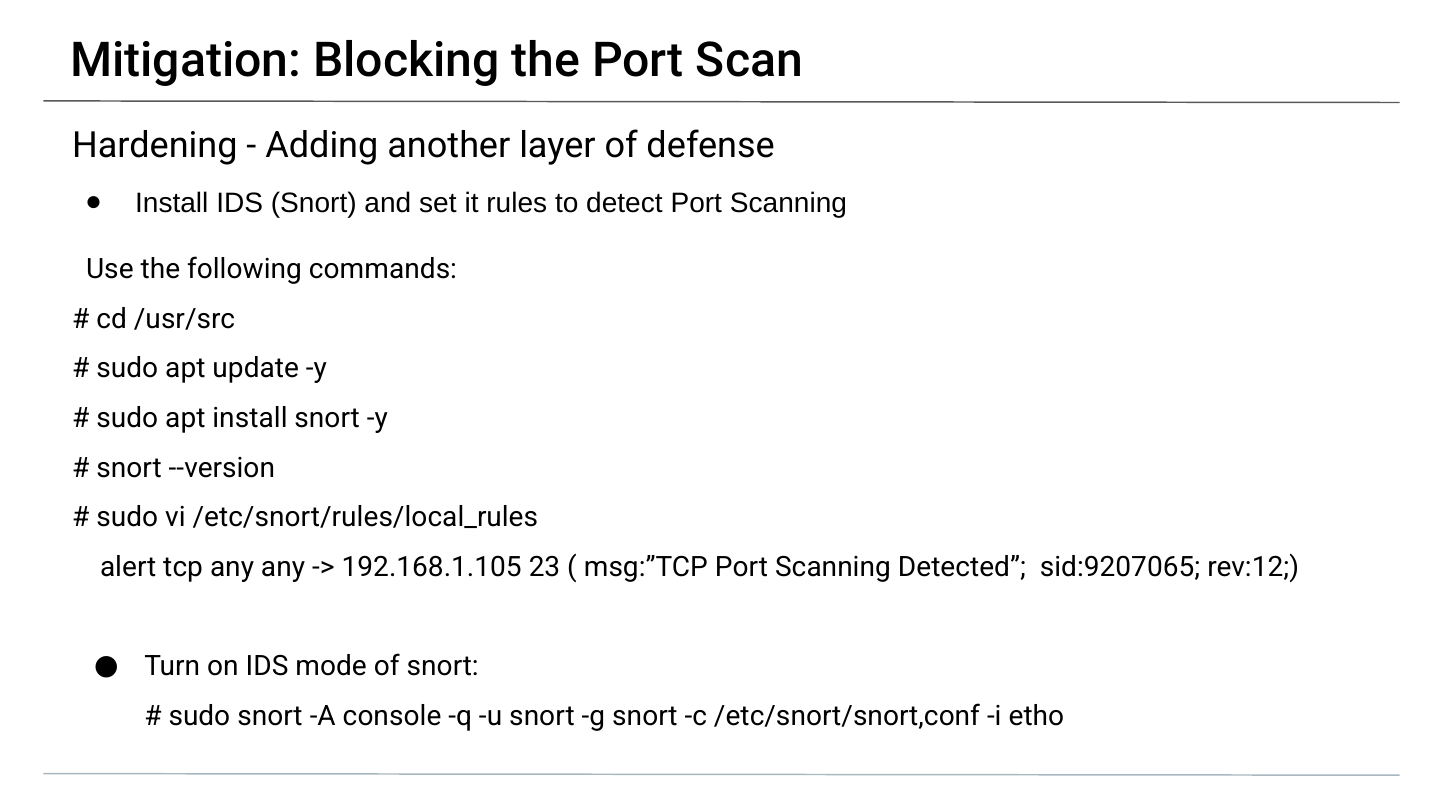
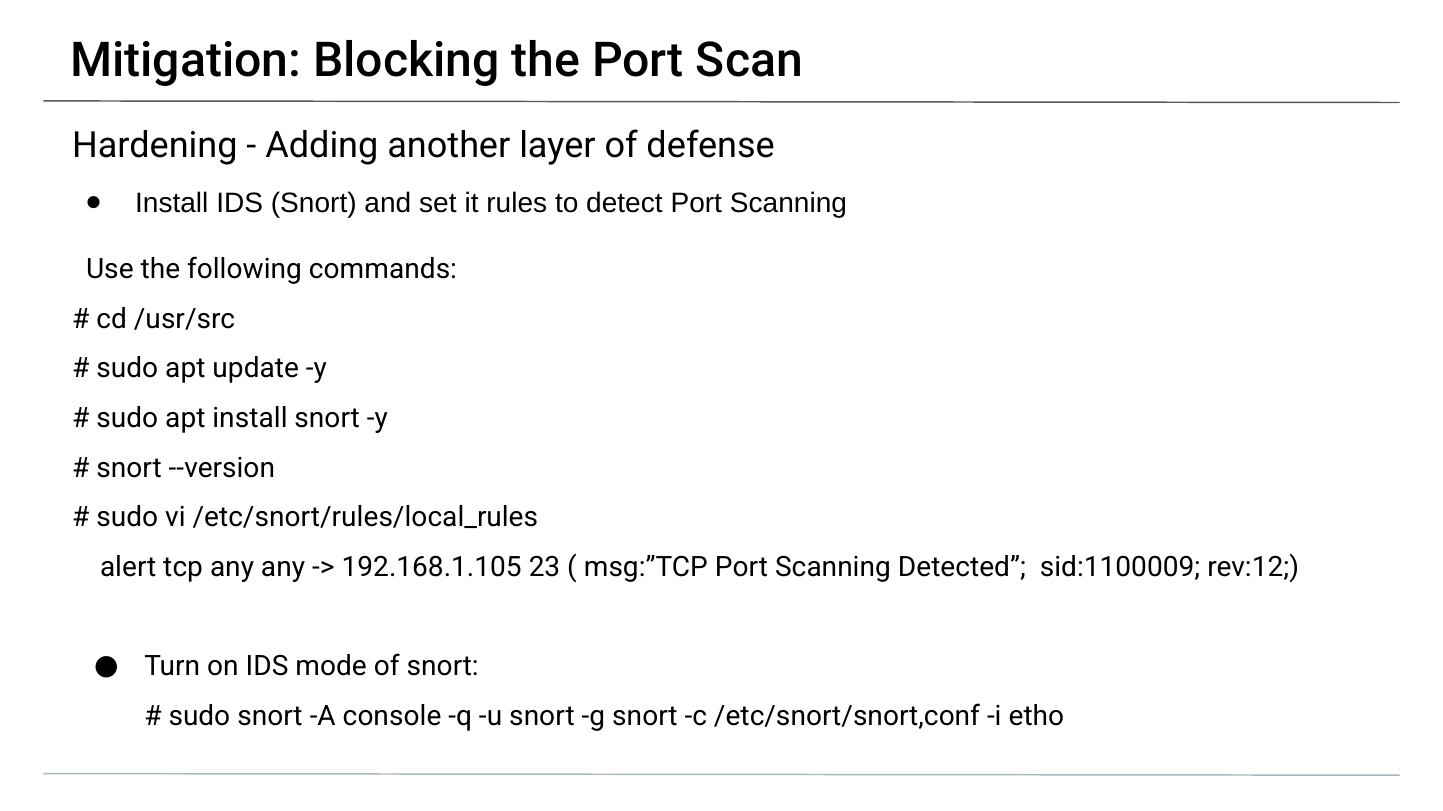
sid:9207065: sid:9207065 -> sid:1100009 (1120, 568)
